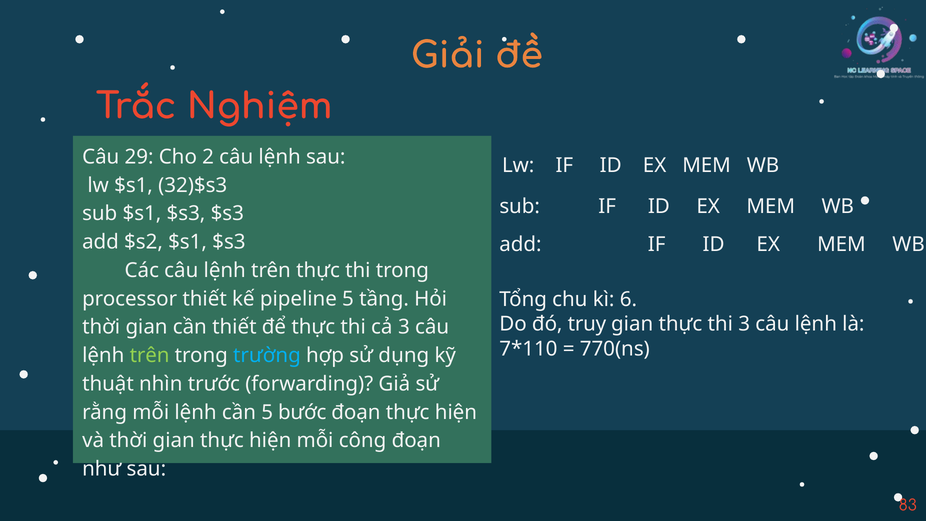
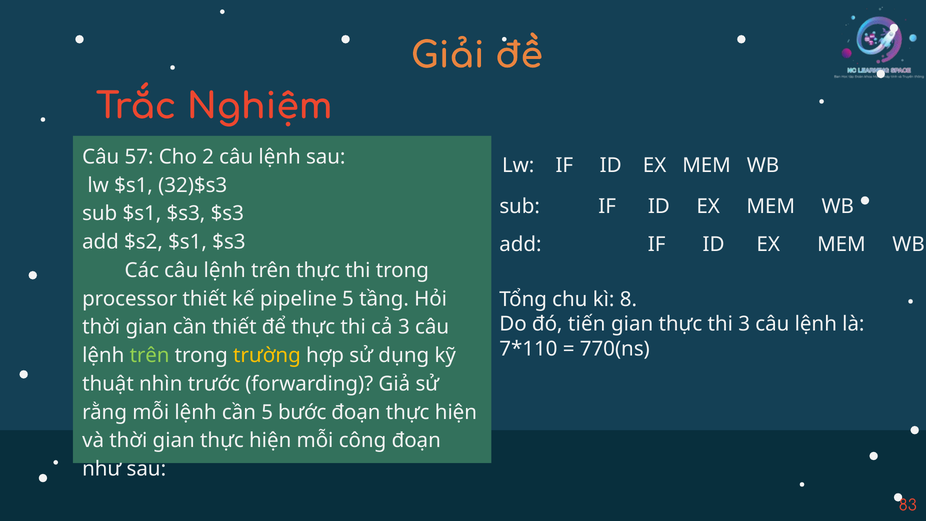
29: 29 -> 57 (139, 157)
6: 6 -> 8 (628, 299)
truy: truy -> tiến (587, 324)
trường colour: light blue -> yellow (267, 355)
